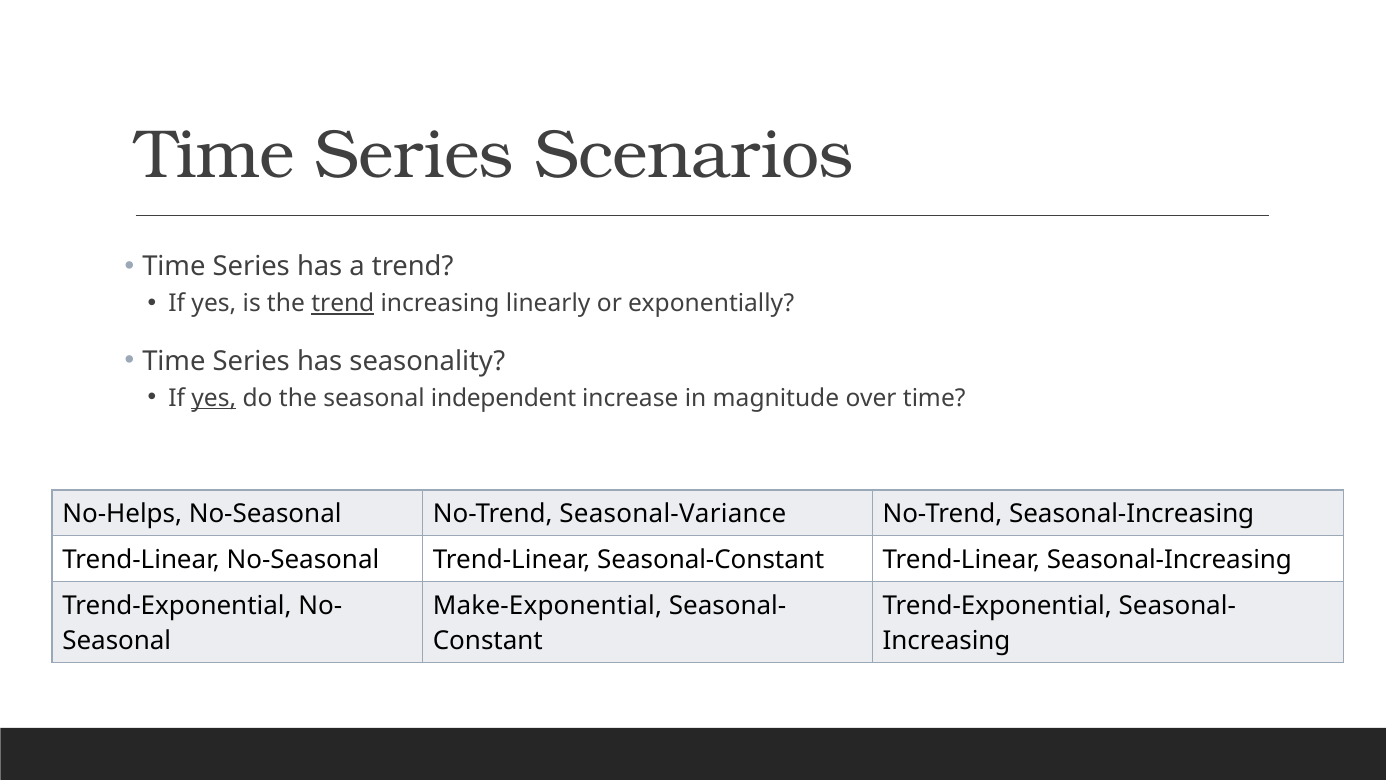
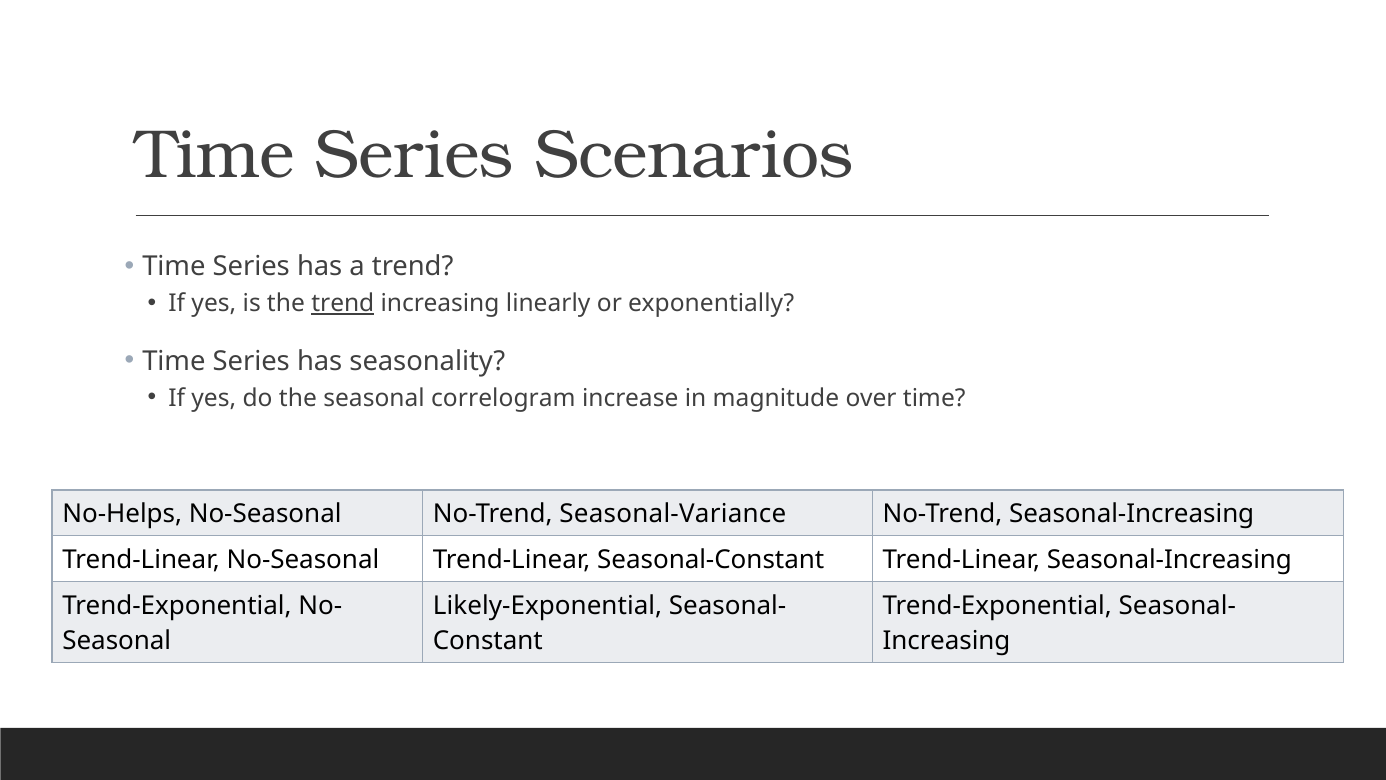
yes underline: present -> none (214, 398)
independent: independent -> correlogram (503, 398)
Make-Exponential: Make-Exponential -> Likely-Exponential (548, 606)
